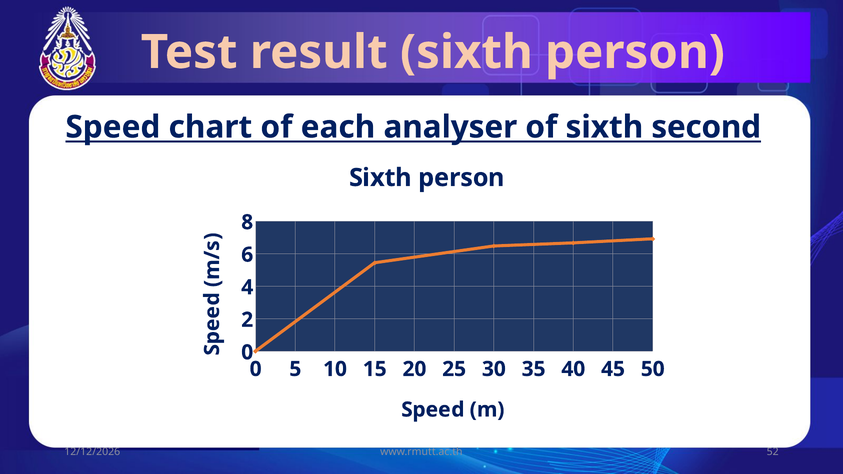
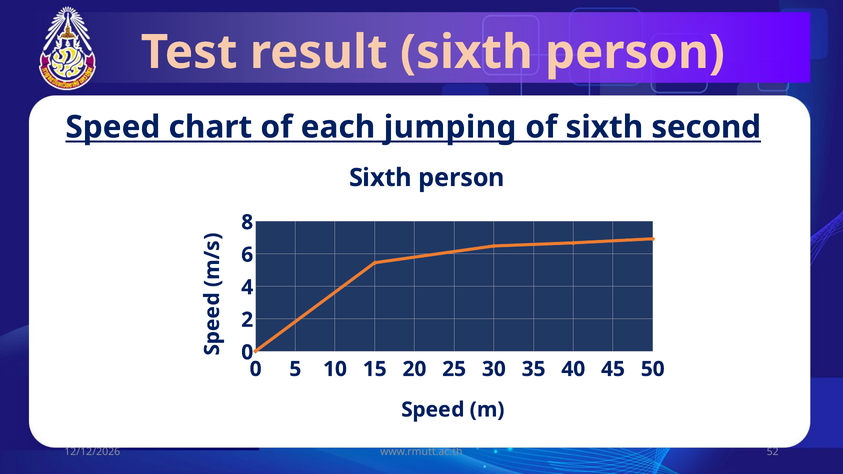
analyser: analyser -> jumping (450, 127)
